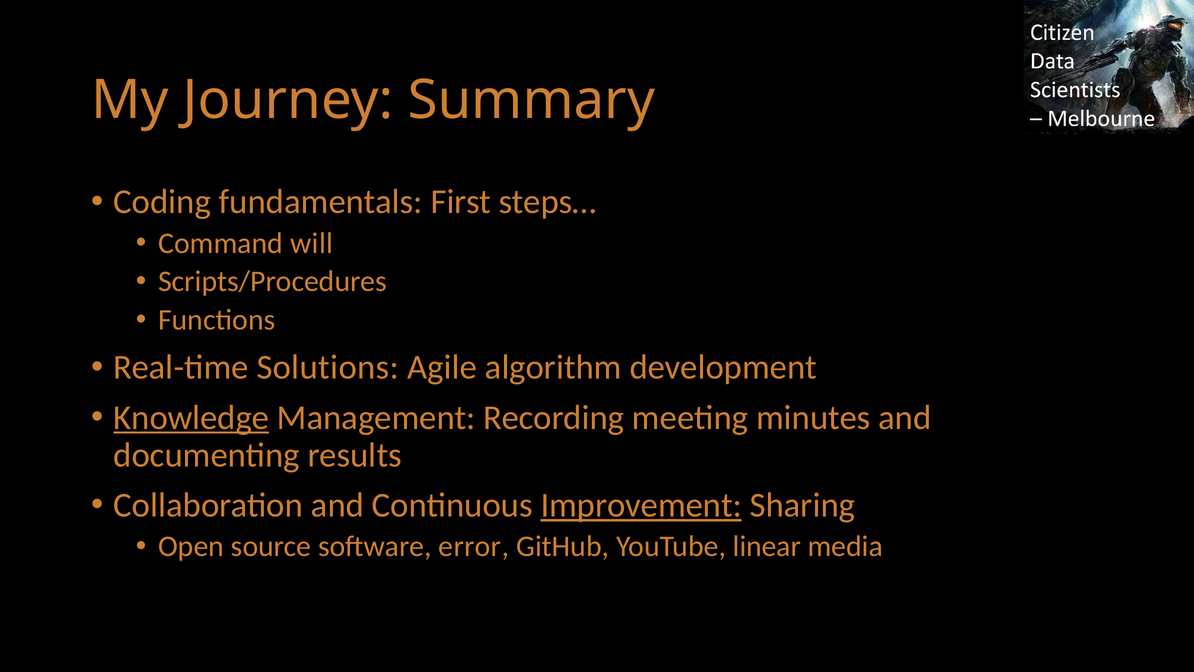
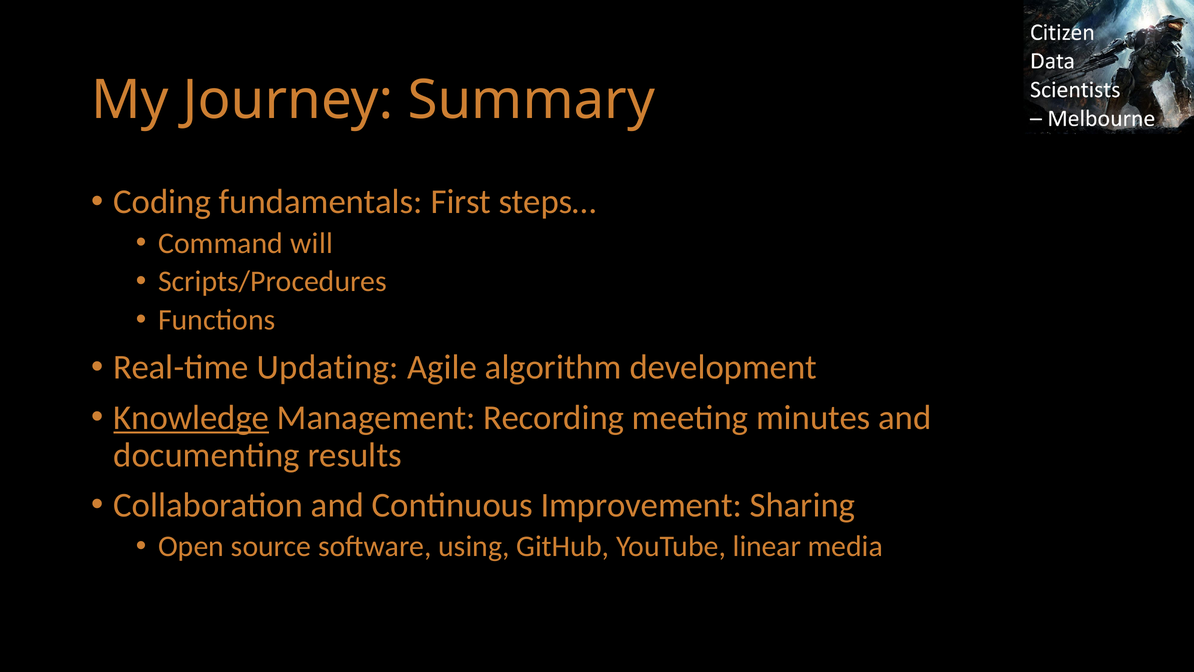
Solutions: Solutions -> Updating (328, 367)
Improvement underline: present -> none (641, 505)
error: error -> using (474, 546)
